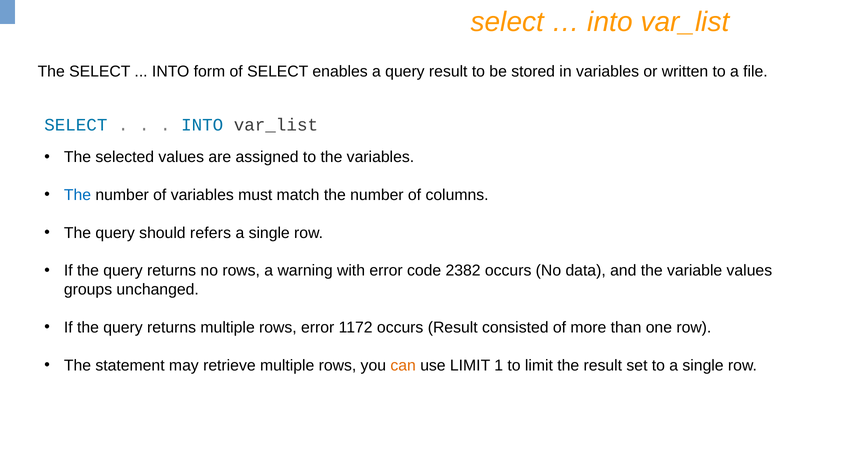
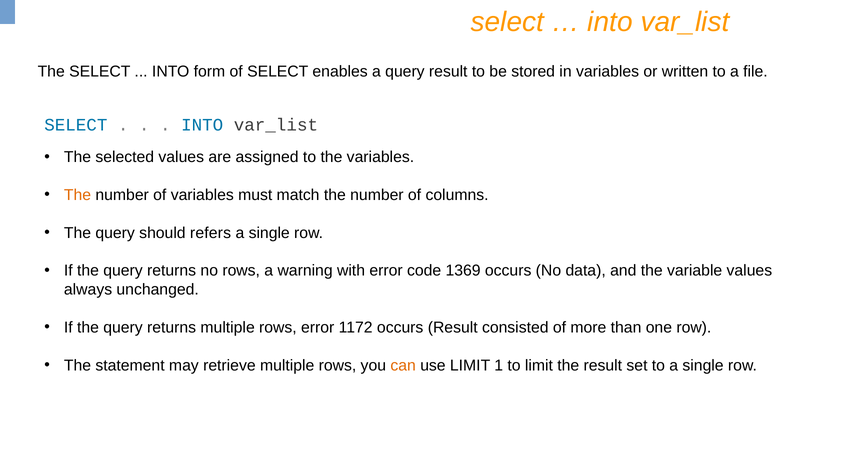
The colour: blue -> orange (78, 195)
2382: 2382 -> 1369 (463, 271)
groups: groups -> always (88, 290)
